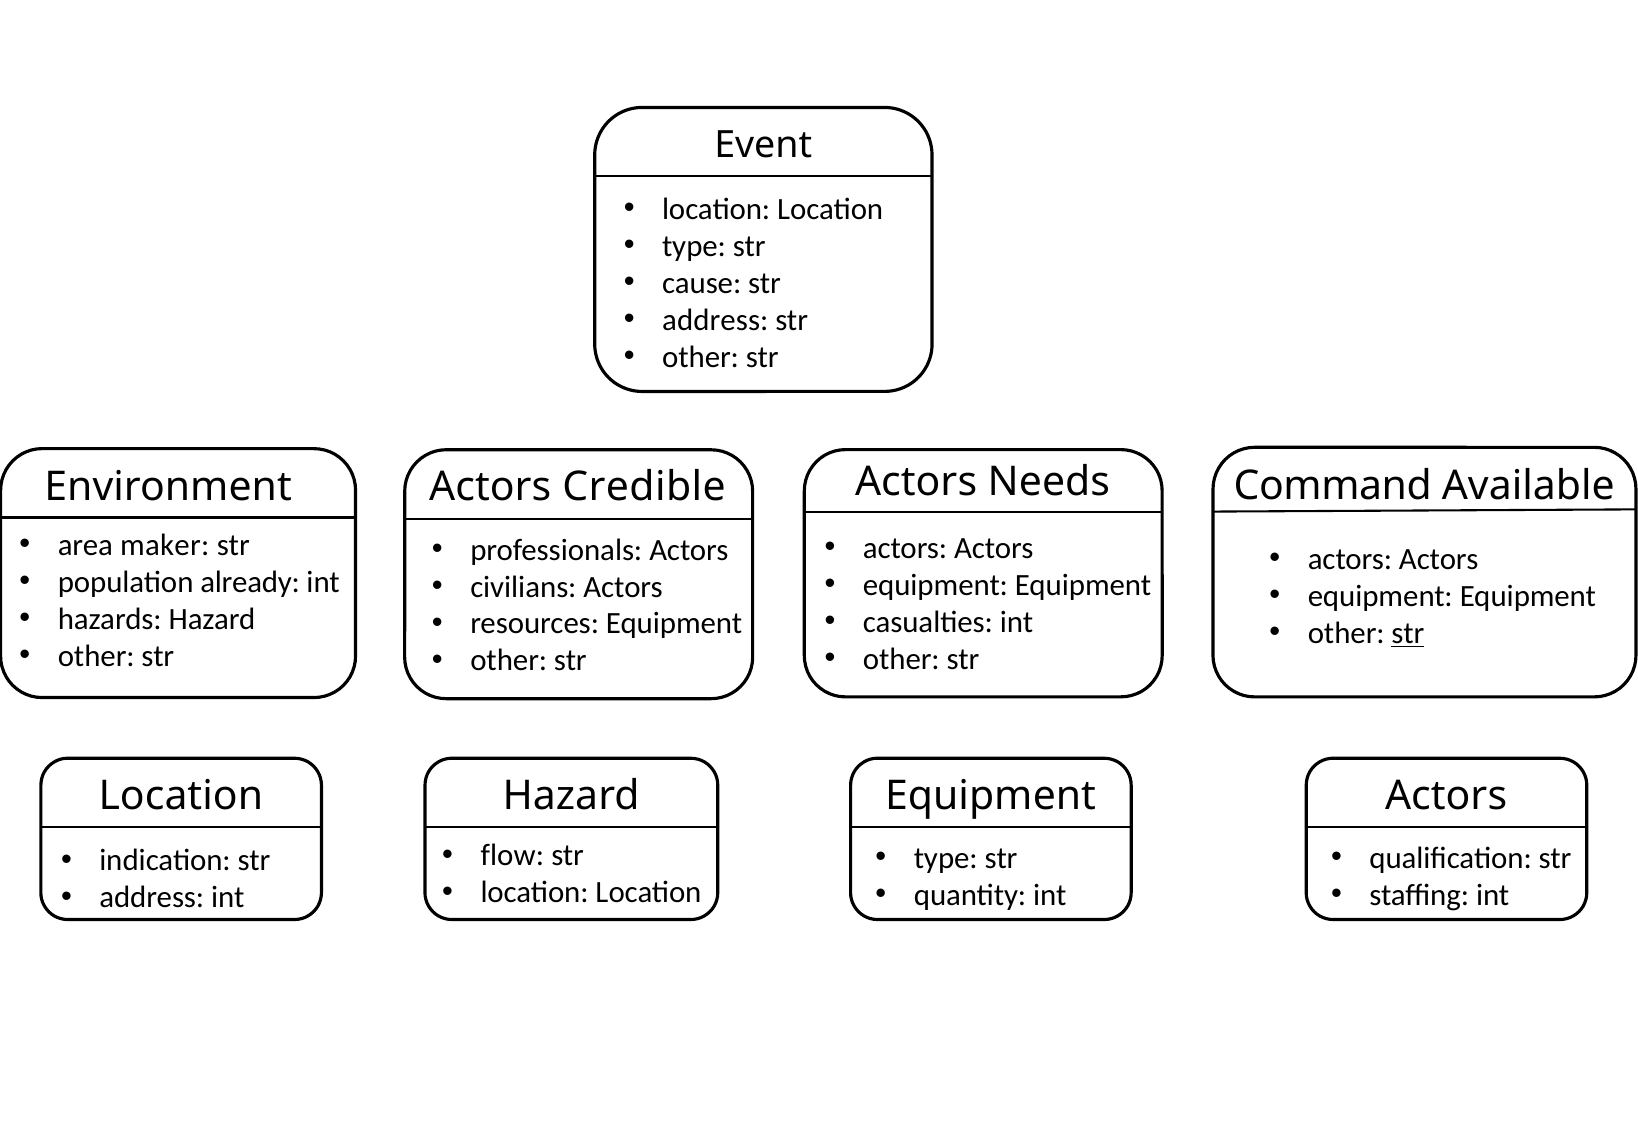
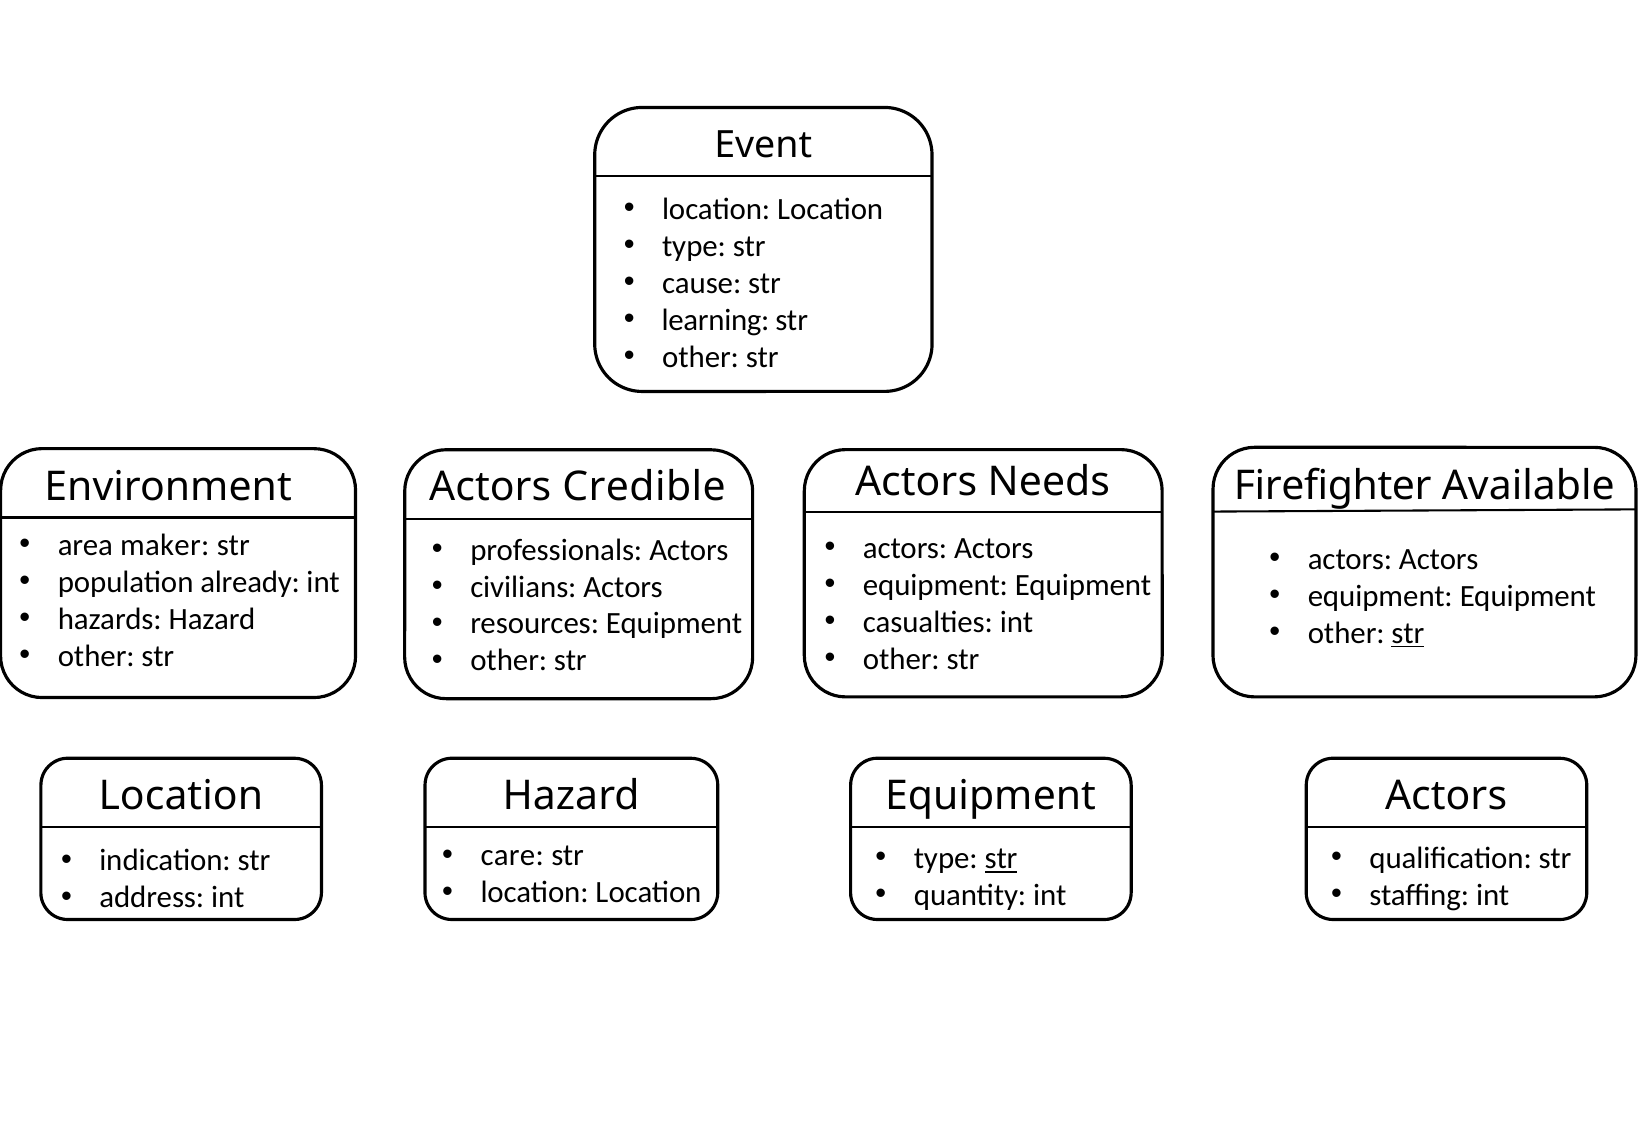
address: address -> learning (716, 320)
Command: Command -> Firefighter (1333, 486)
flow: flow -> care (512, 856)
str underline: none -> present (1001, 858)
